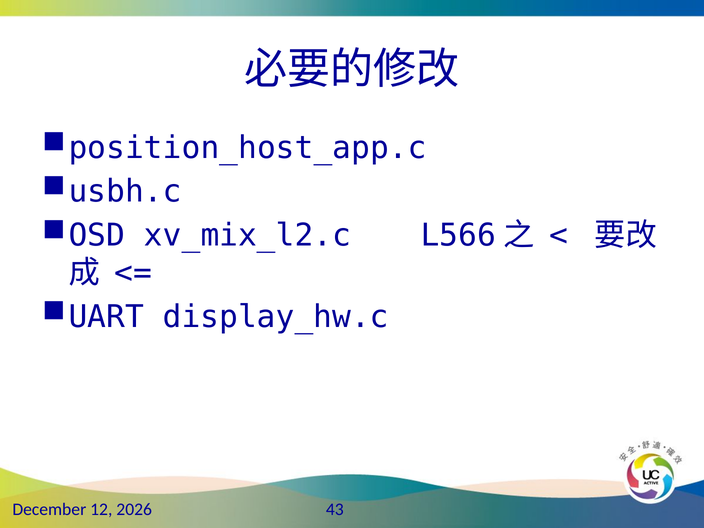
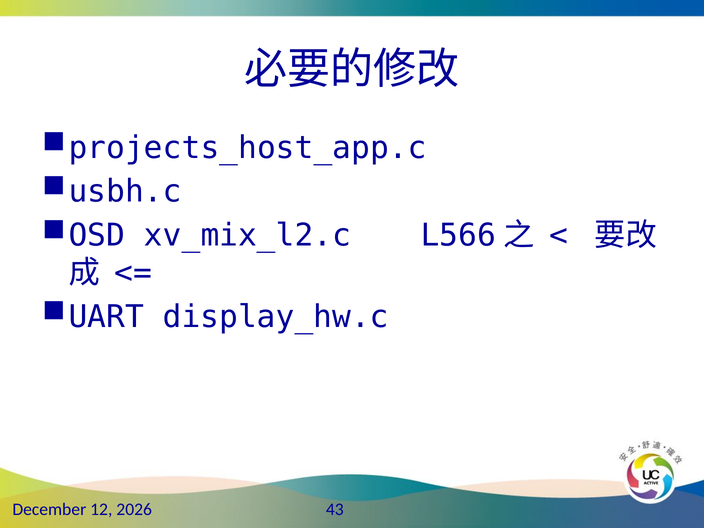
position_host_app.c: position_host_app.c -> projects_host_app.c (248, 148)
